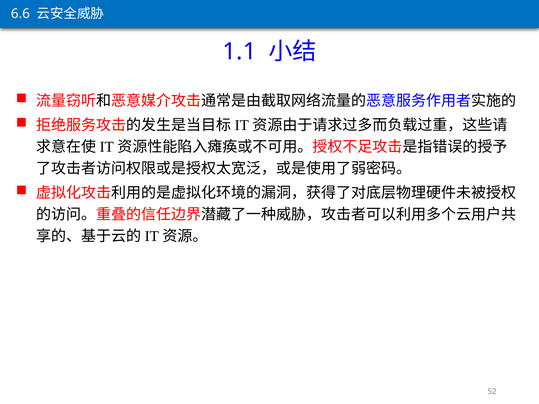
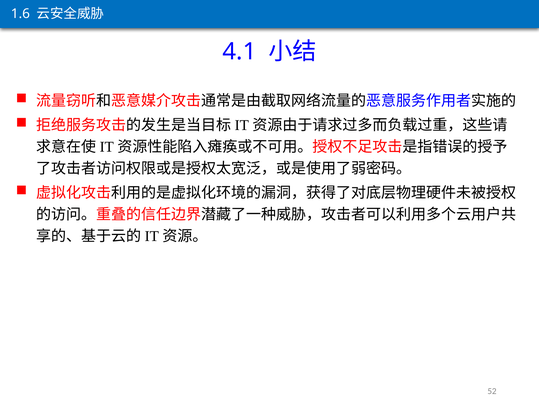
6.6: 6.6 -> 1.6 (20, 14)
1.1: 1.1 -> 4.1 (239, 52)
